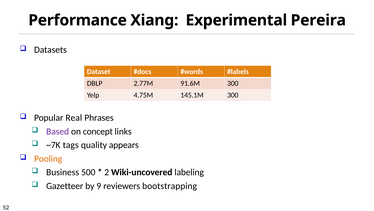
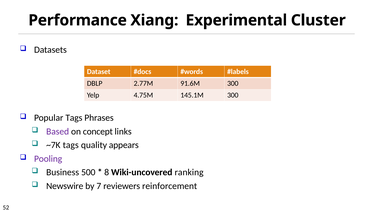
Pereira: Pereira -> Cluster (318, 20)
Popular Real: Real -> Tags (74, 118)
Pooling colour: orange -> purple (48, 158)
2: 2 -> 8 (107, 172)
labeling: labeling -> ranking (189, 172)
Gazetteer: Gazetteer -> Newswire (65, 185)
9: 9 -> 7 (99, 185)
bootstrapping: bootstrapping -> reinforcement (170, 185)
